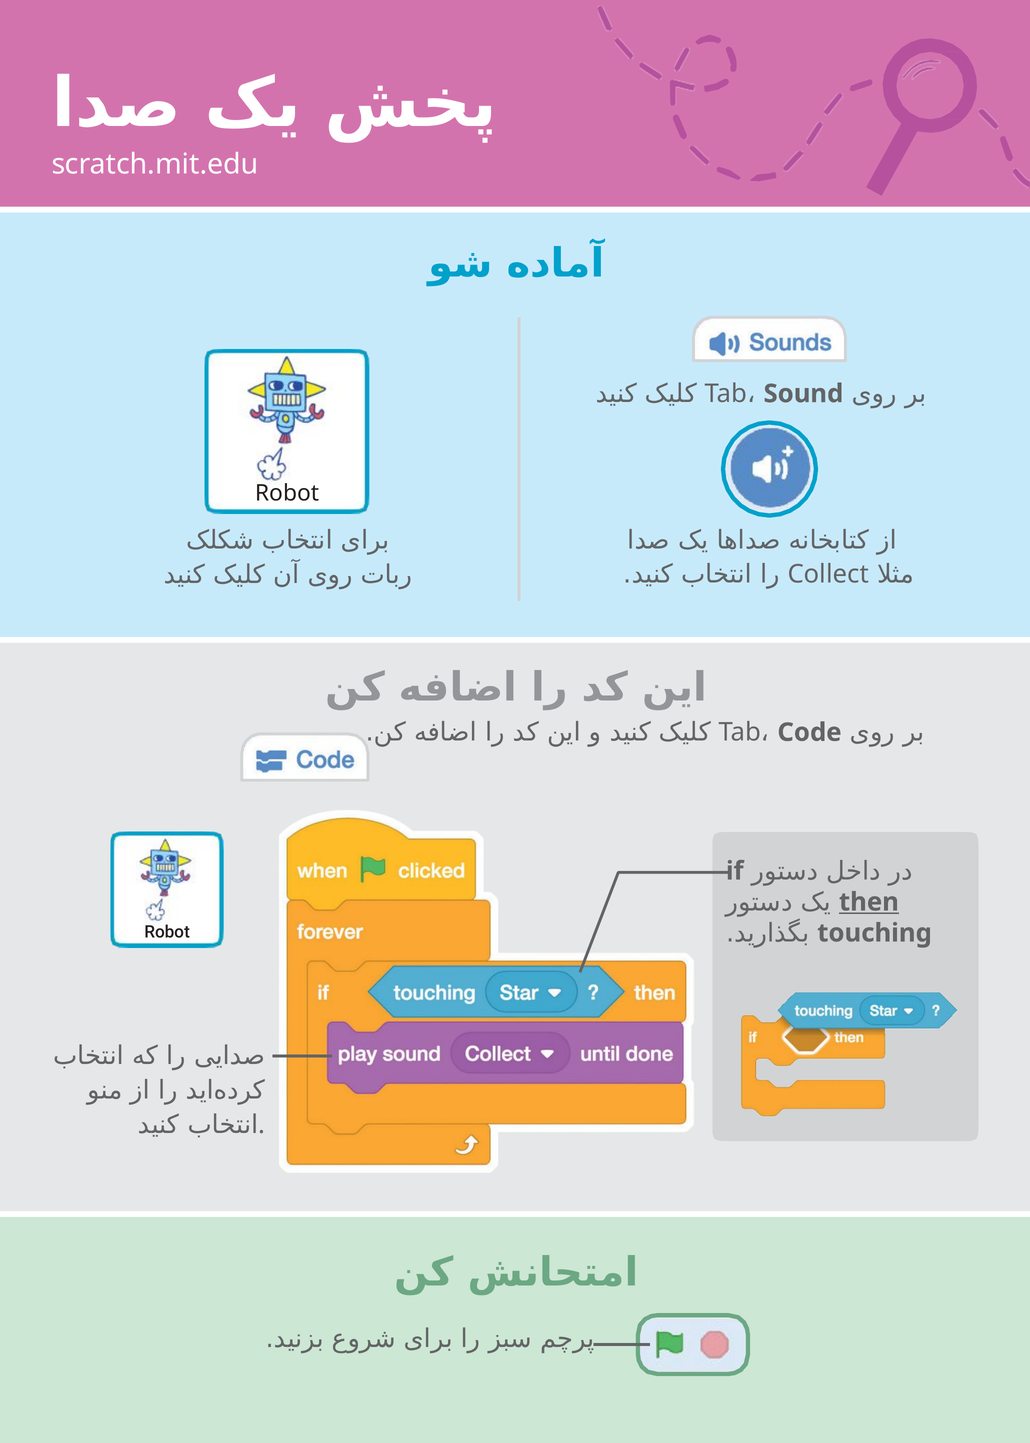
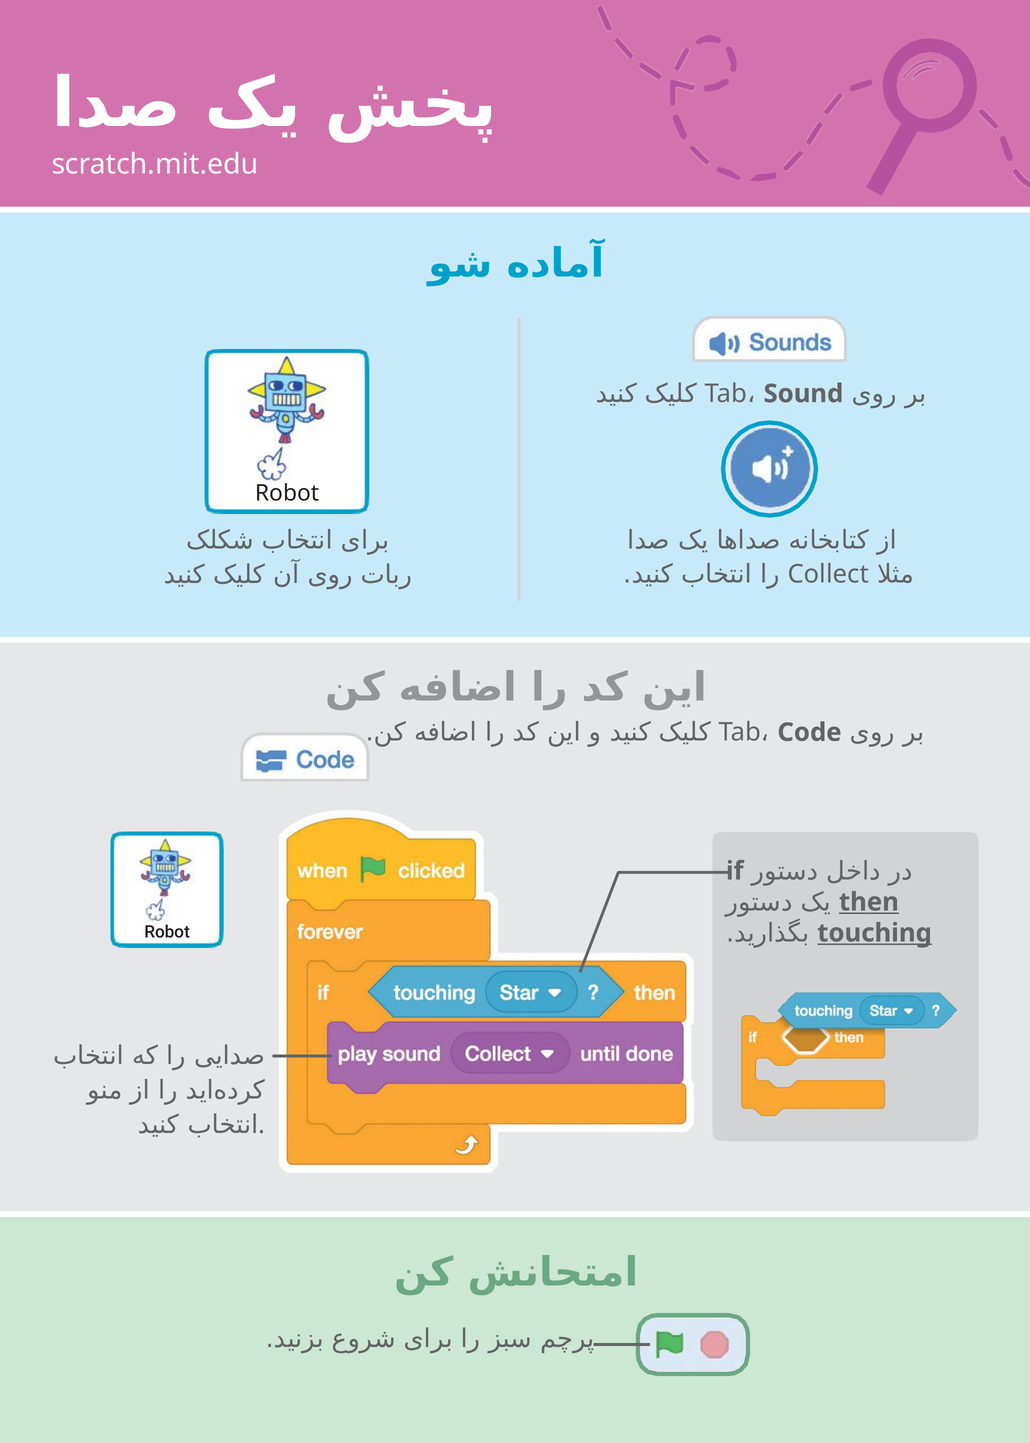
touching underline: none -> present (875, 932)
